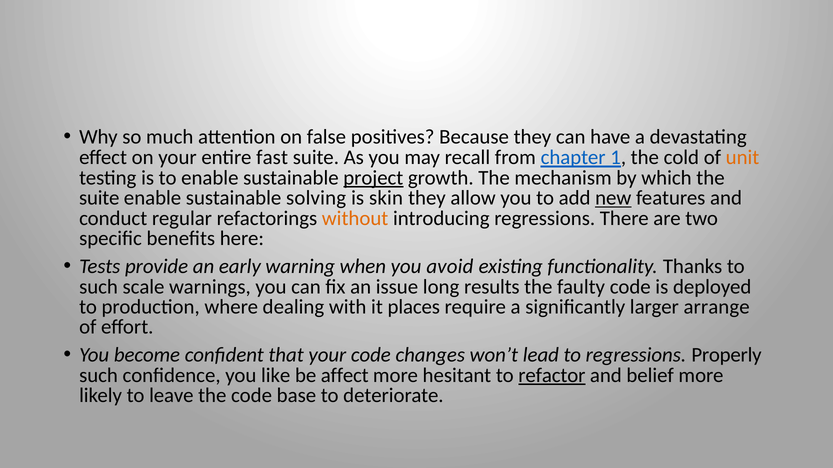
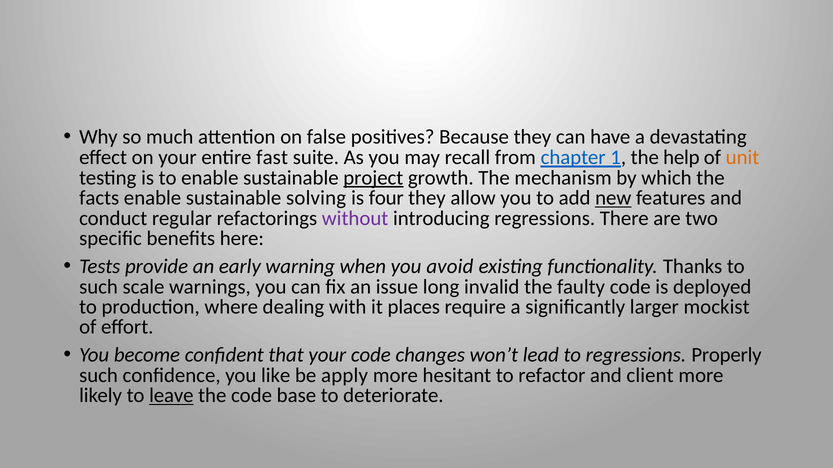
cold: cold -> help (681, 158)
suite: suite -> facts (99, 198)
skin: skin -> four (386, 198)
without colour: orange -> purple (355, 218)
results: results -> invalid (492, 287)
arrange: arrange -> mockist (717, 307)
affect: affect -> apply (345, 376)
refactor underline: present -> none (552, 376)
belief: belief -> client (650, 376)
leave underline: none -> present (171, 396)
